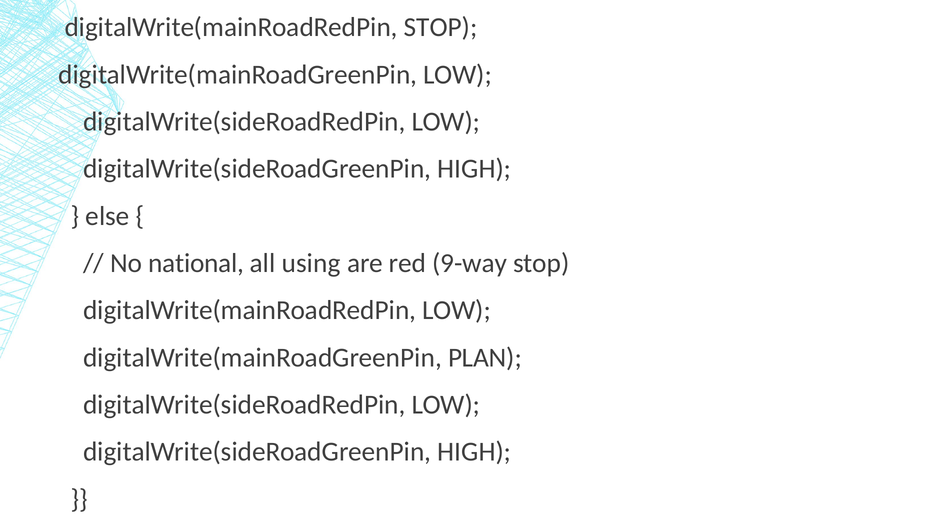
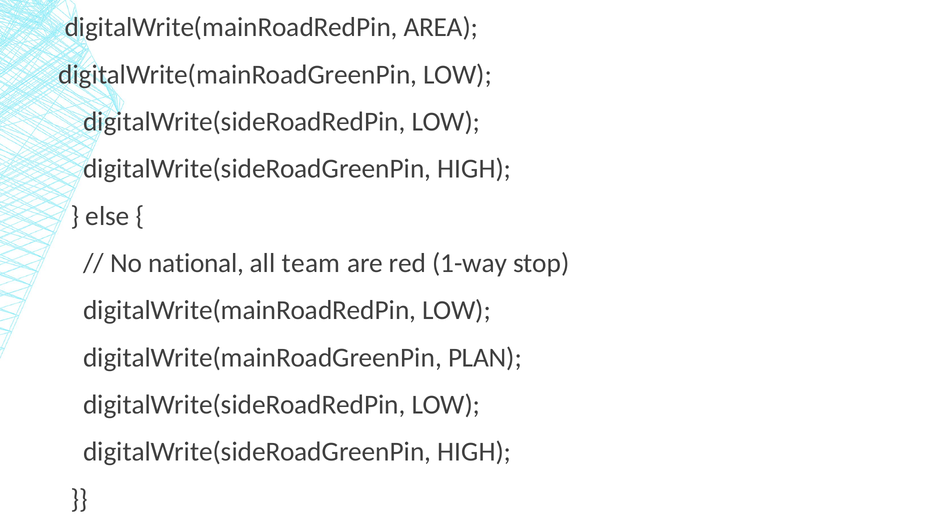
digitalWrite(mainRoadRedPin STOP: STOP -> AREA (441, 27)
using: using -> team (311, 263)
9-way: 9-way -> 1-way (470, 263)
